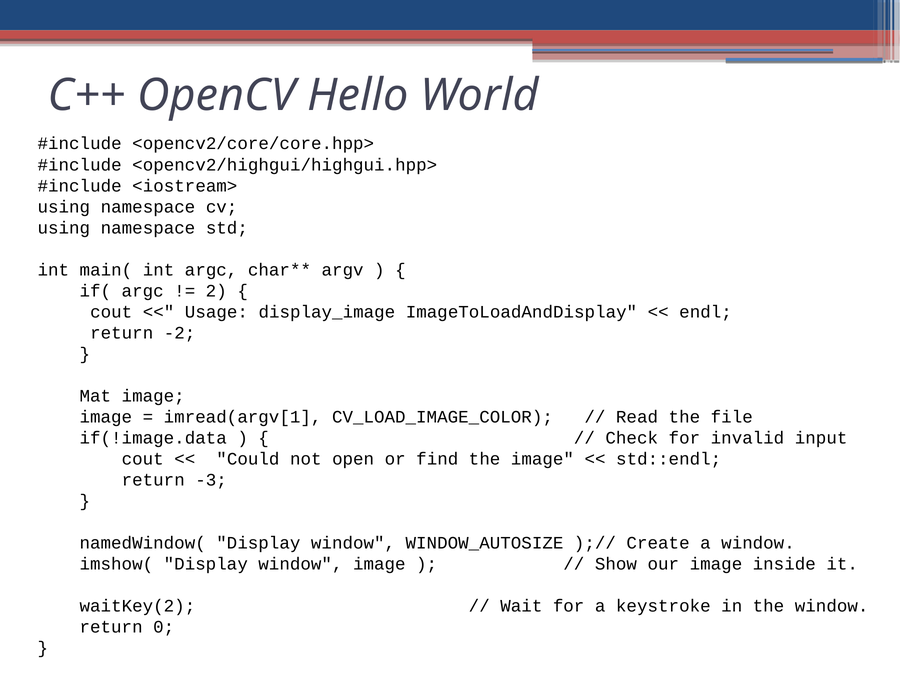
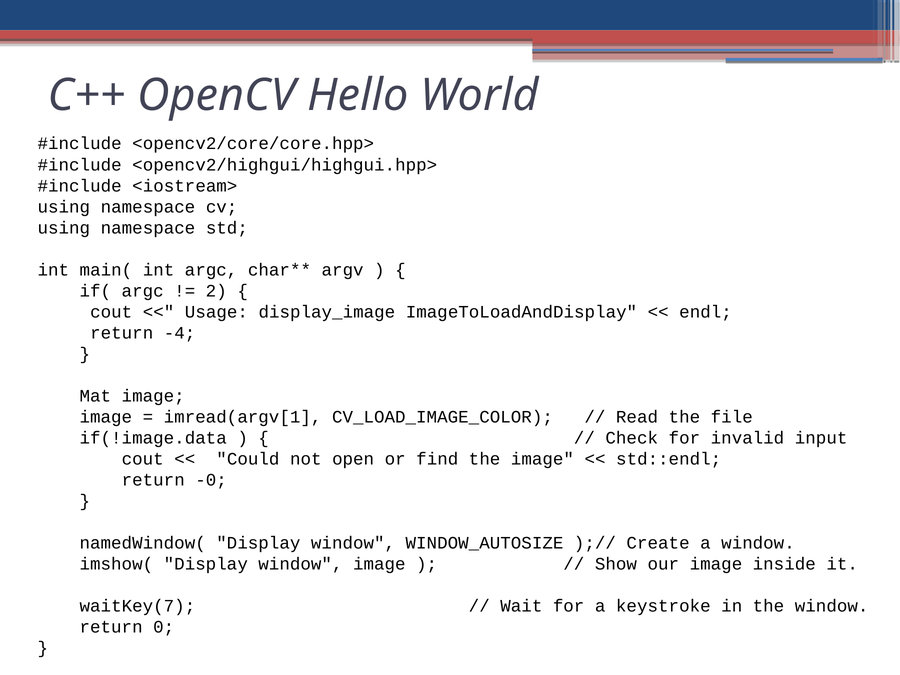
-2: -2 -> -4 (180, 333)
-3: -3 -> -0 (211, 480)
waitKey(2: waitKey(2 -> waitKey(7 (137, 606)
